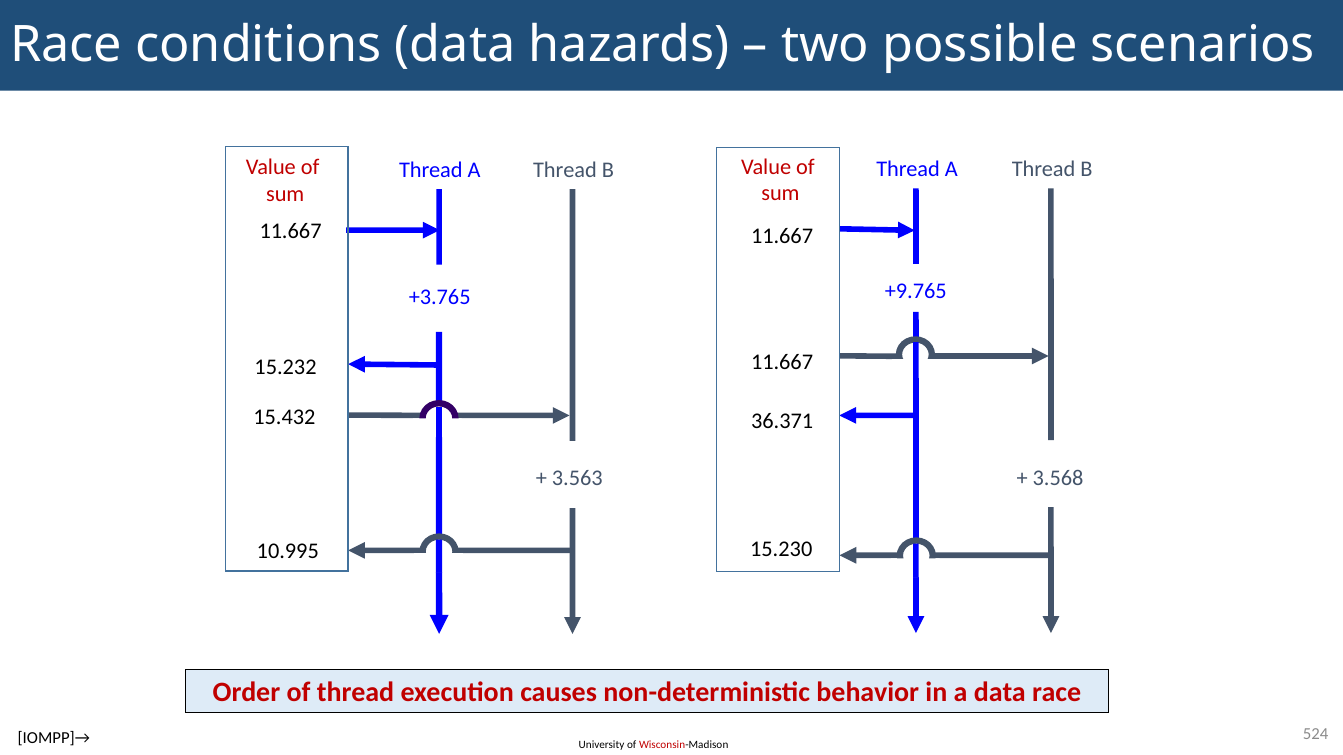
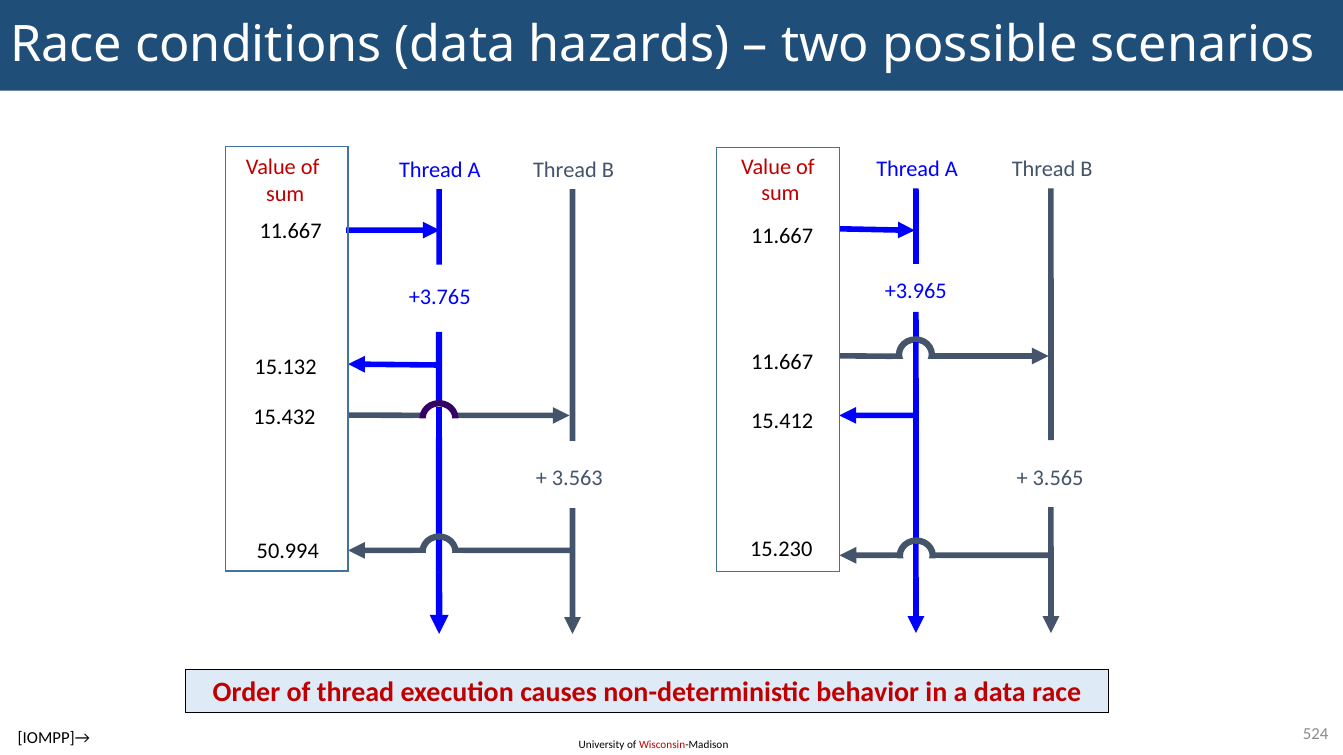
+9.765: +9.765 -> +3.965 (916, 291)
15.232: 15.232 -> 15.132 (286, 367)
36.371: 36.371 -> 15.412 (782, 421)
3.568: 3.568 -> 3.565 (1058, 479)
10.995: 10.995 -> 50.994 (288, 551)
